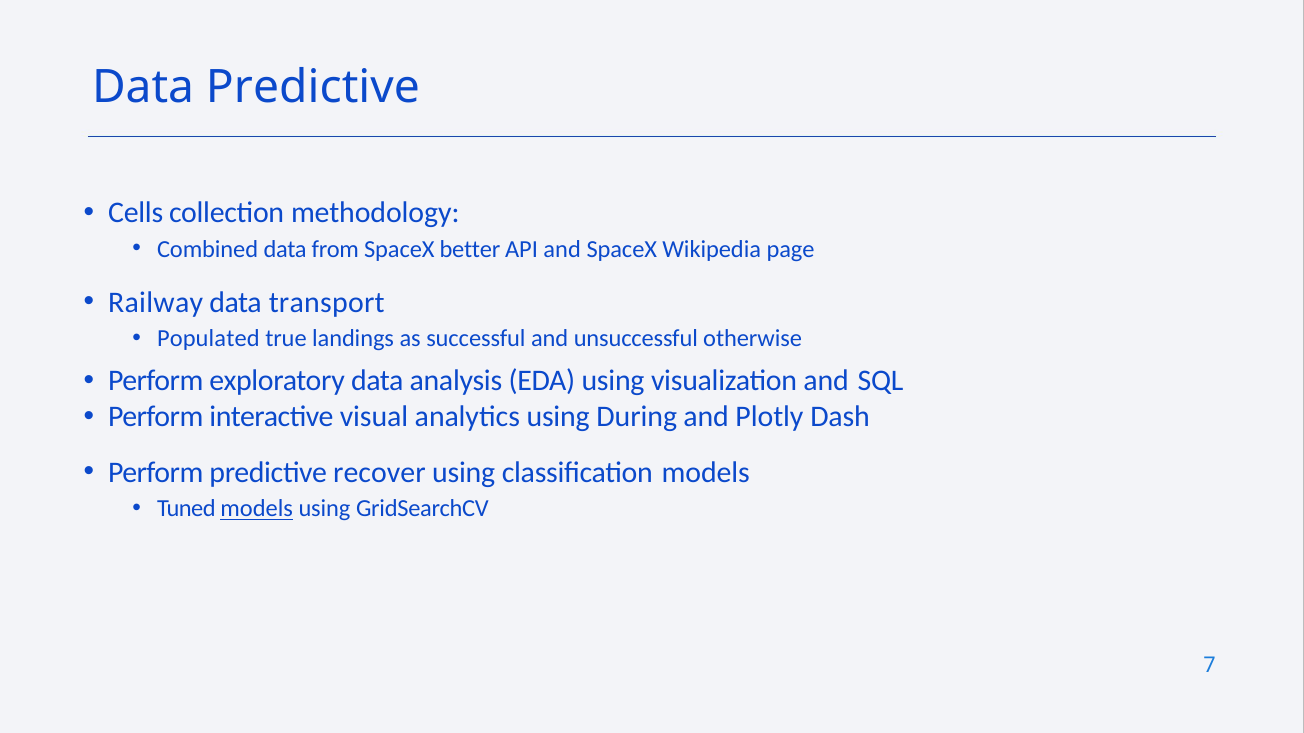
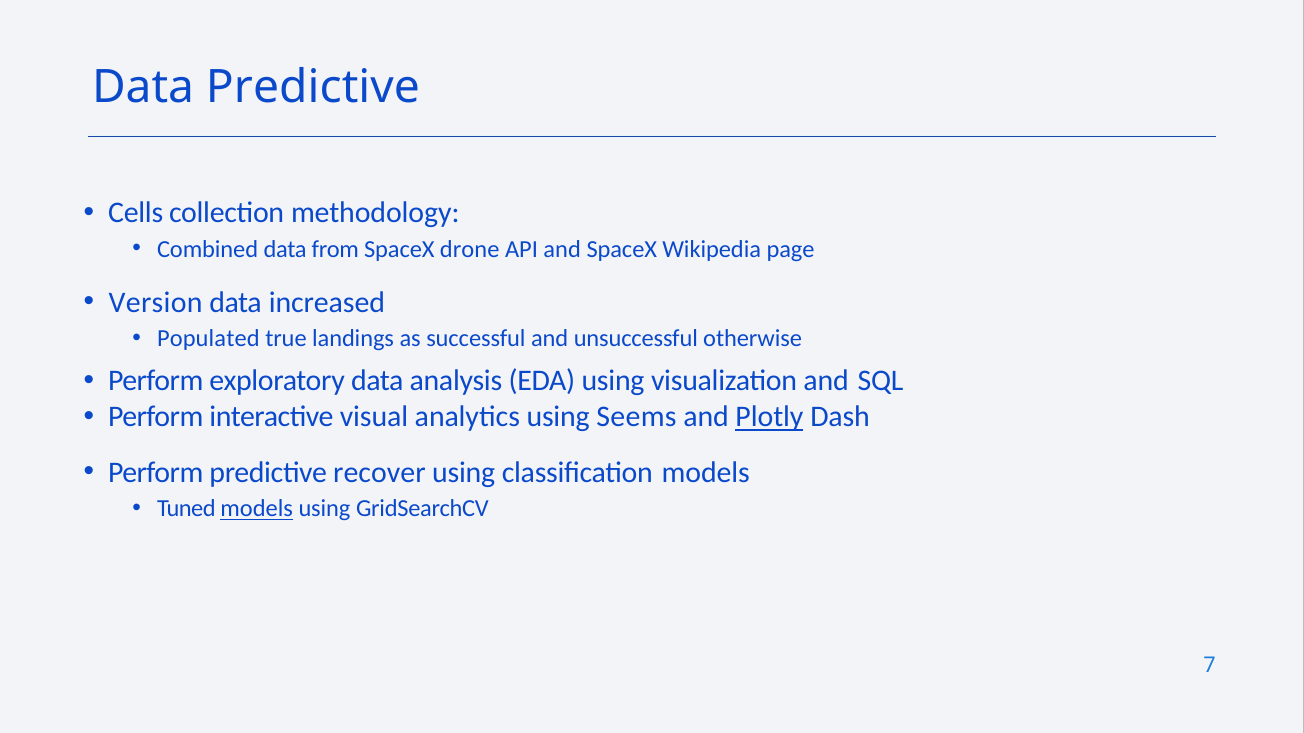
better: better -> drone (470, 249)
Railway: Railway -> Version (156, 303)
transport: transport -> increased (327, 303)
During: During -> Seems (637, 417)
Plotly underline: none -> present (769, 417)
